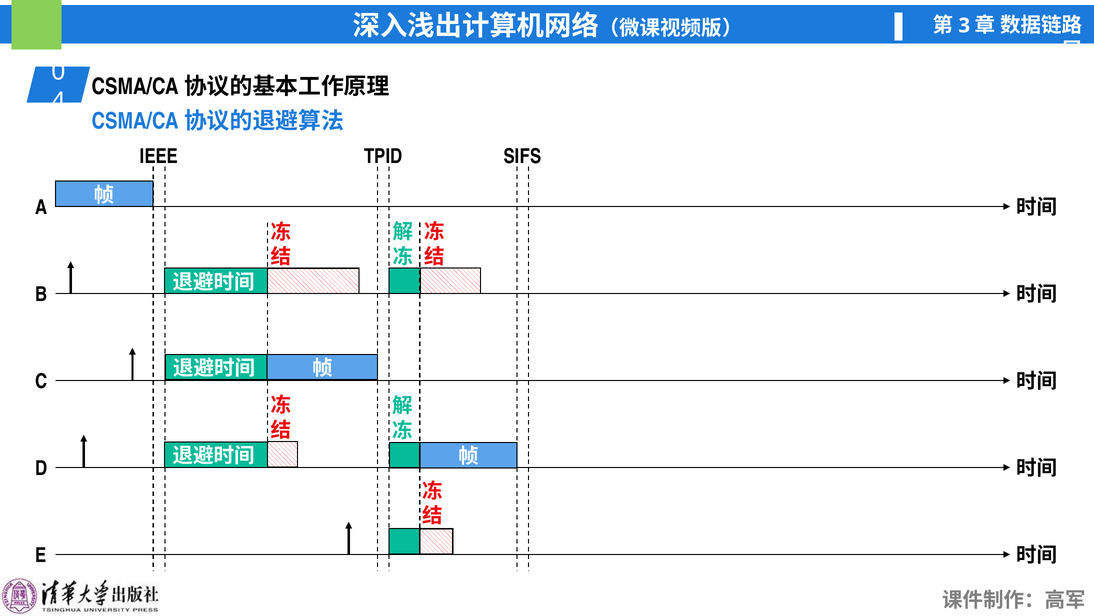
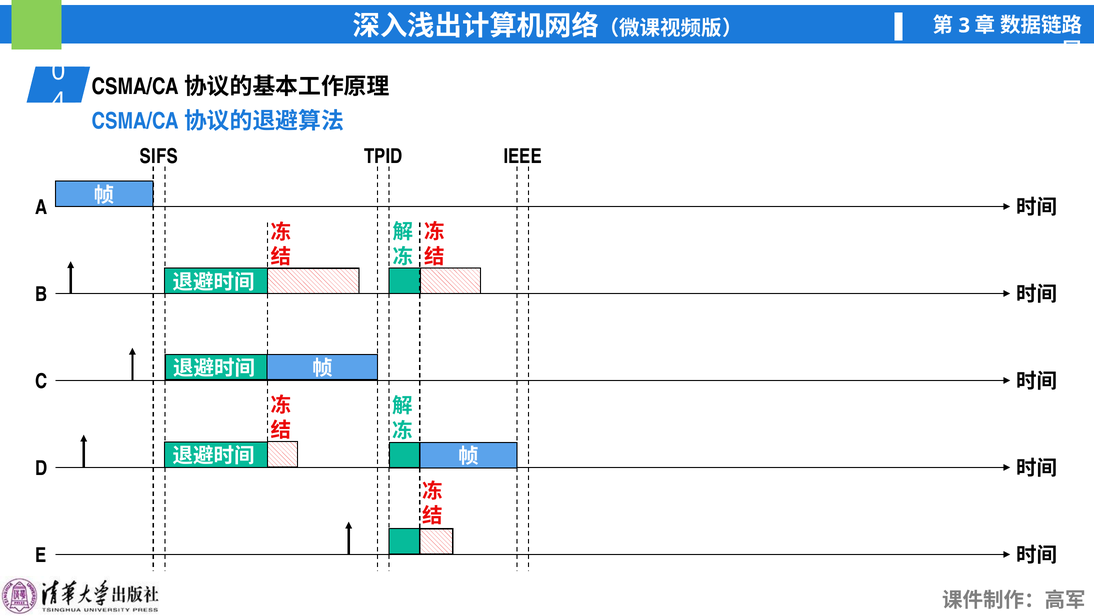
IEEE: IEEE -> SIFS (159, 156)
SIFS: SIFS -> IEEE (523, 156)
